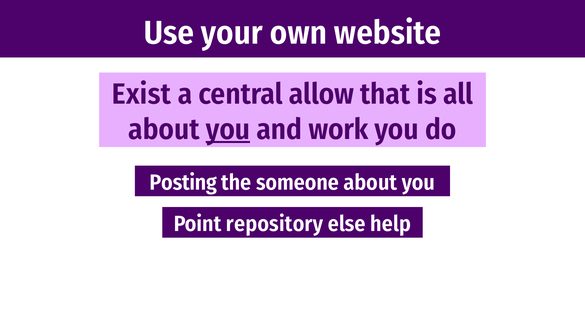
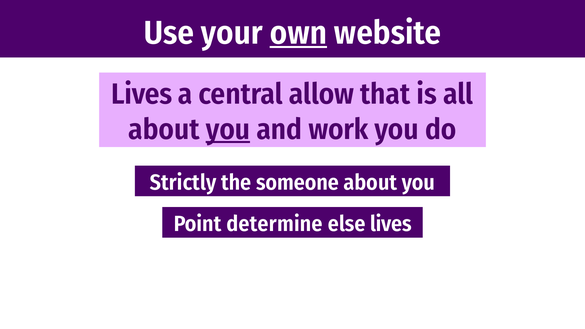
own underline: none -> present (298, 33)
Exist: Exist -> Lives (142, 94)
Posting: Posting -> Strictly (183, 182)
repository: repository -> determine (275, 224)
else help: help -> lives (391, 224)
